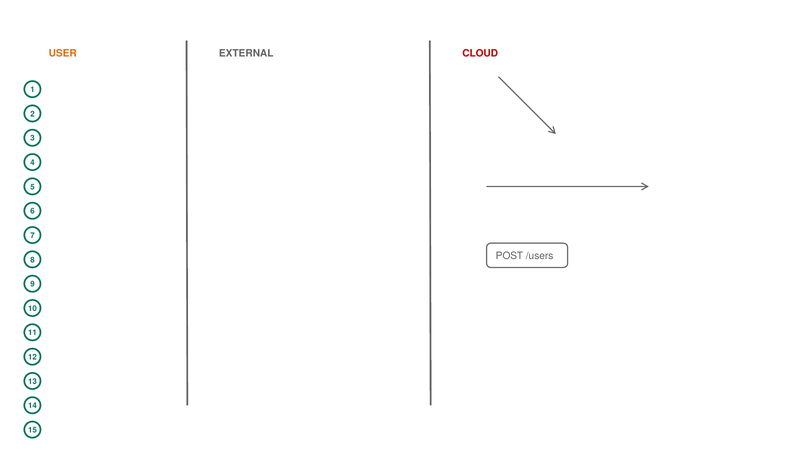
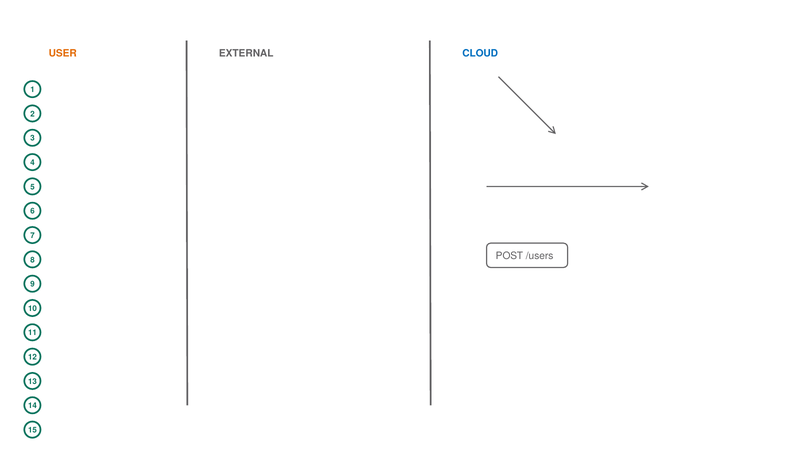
CLOUD colour: red -> blue (480, 53)
